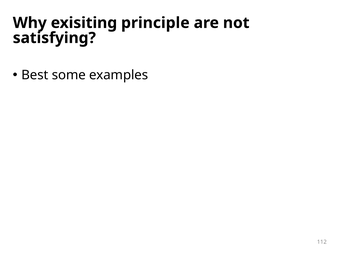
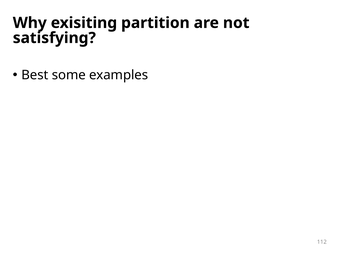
principle: principle -> partition (155, 23)
